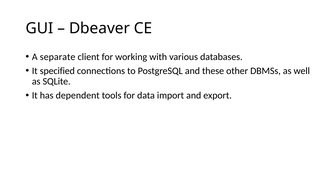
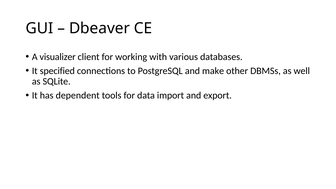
separate: separate -> visualizer (58, 57)
these: these -> make (213, 71)
